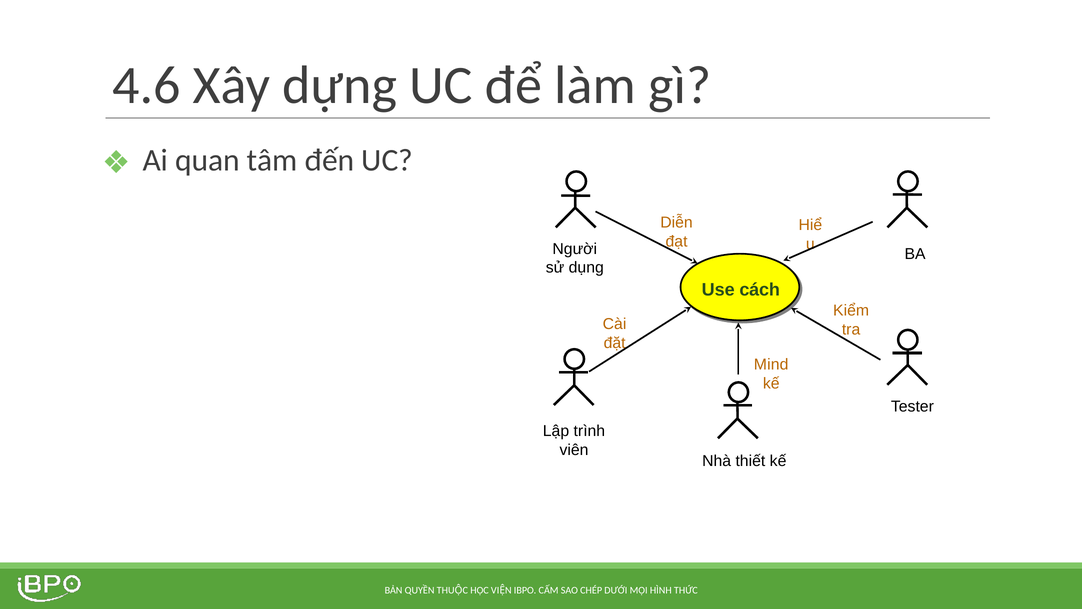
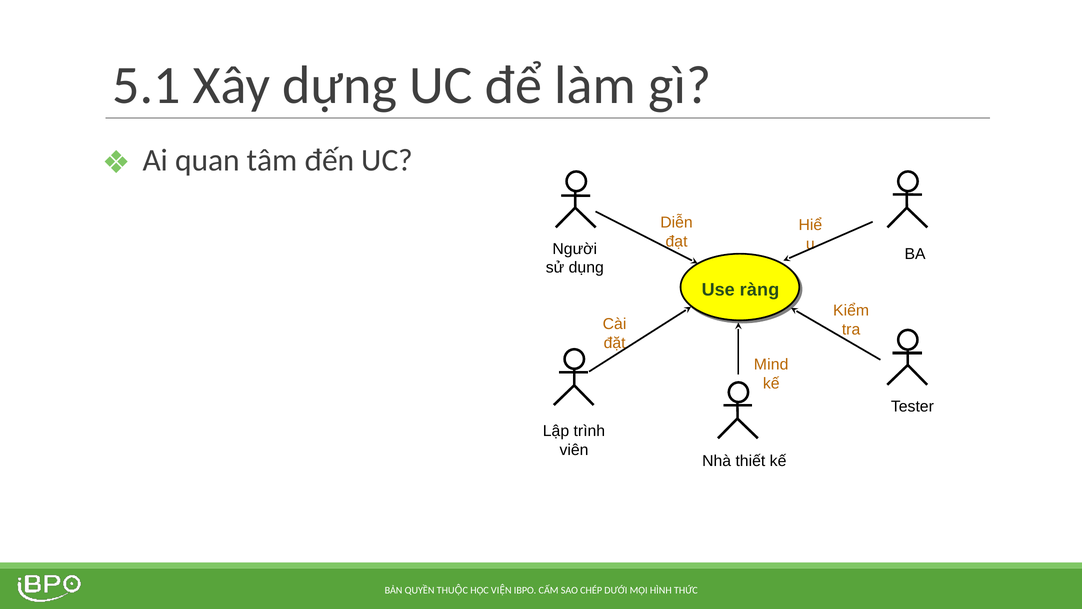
4.6: 4.6 -> 5.1 (146, 86)
cách: cách -> ràng (759, 290)
